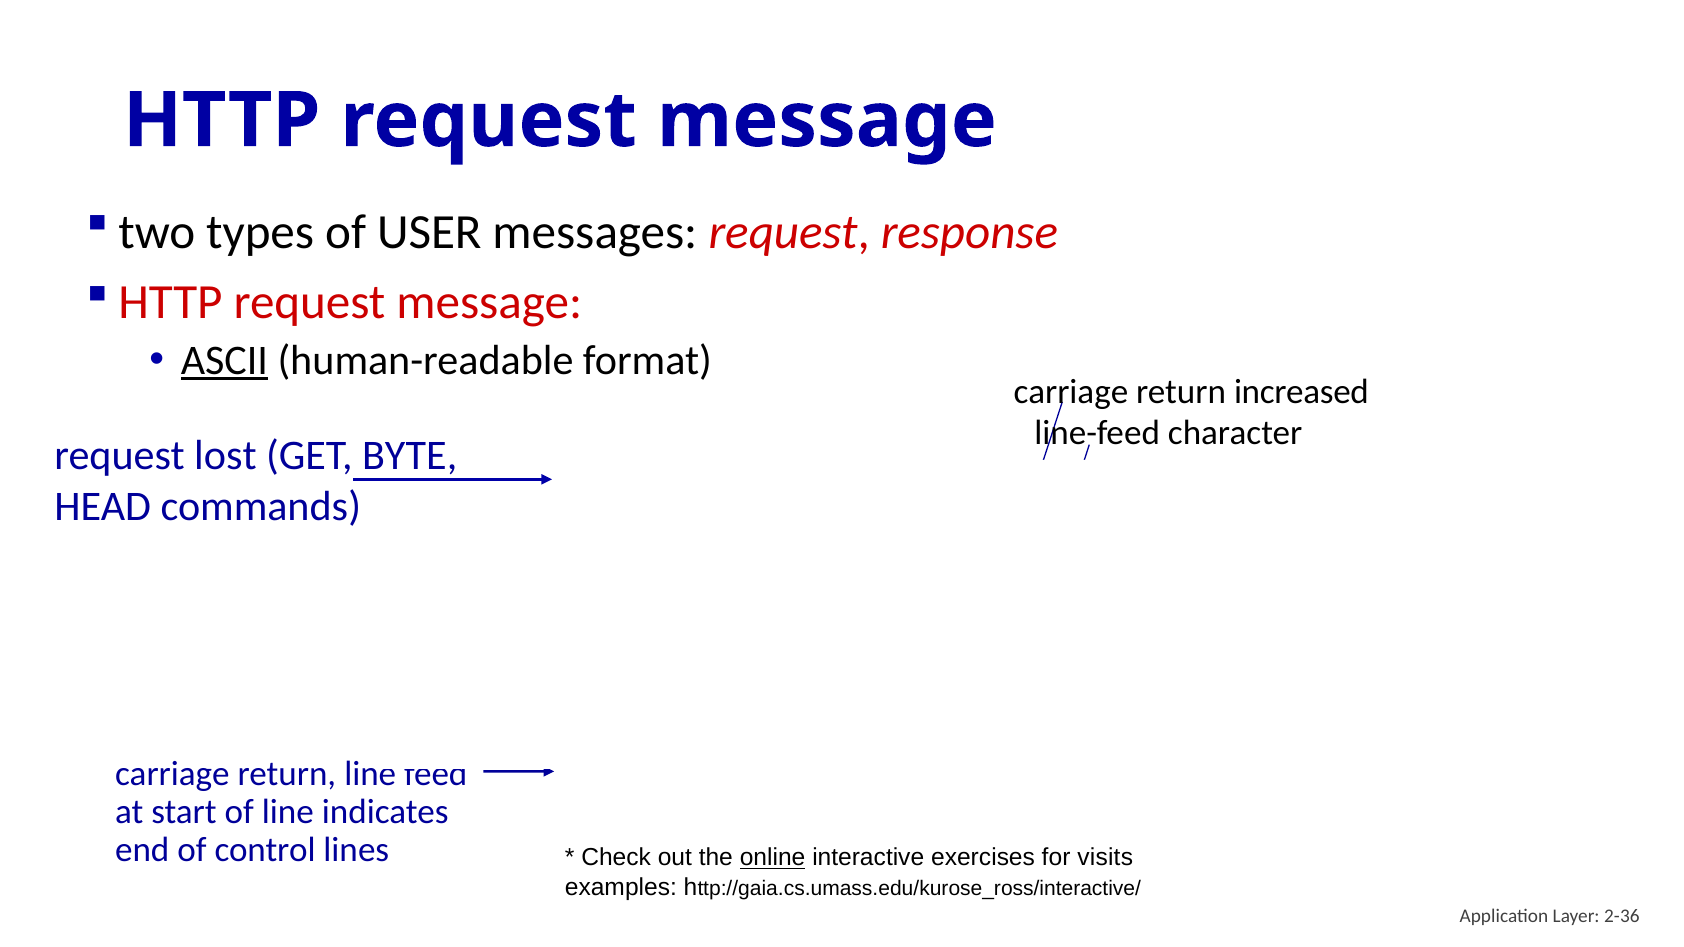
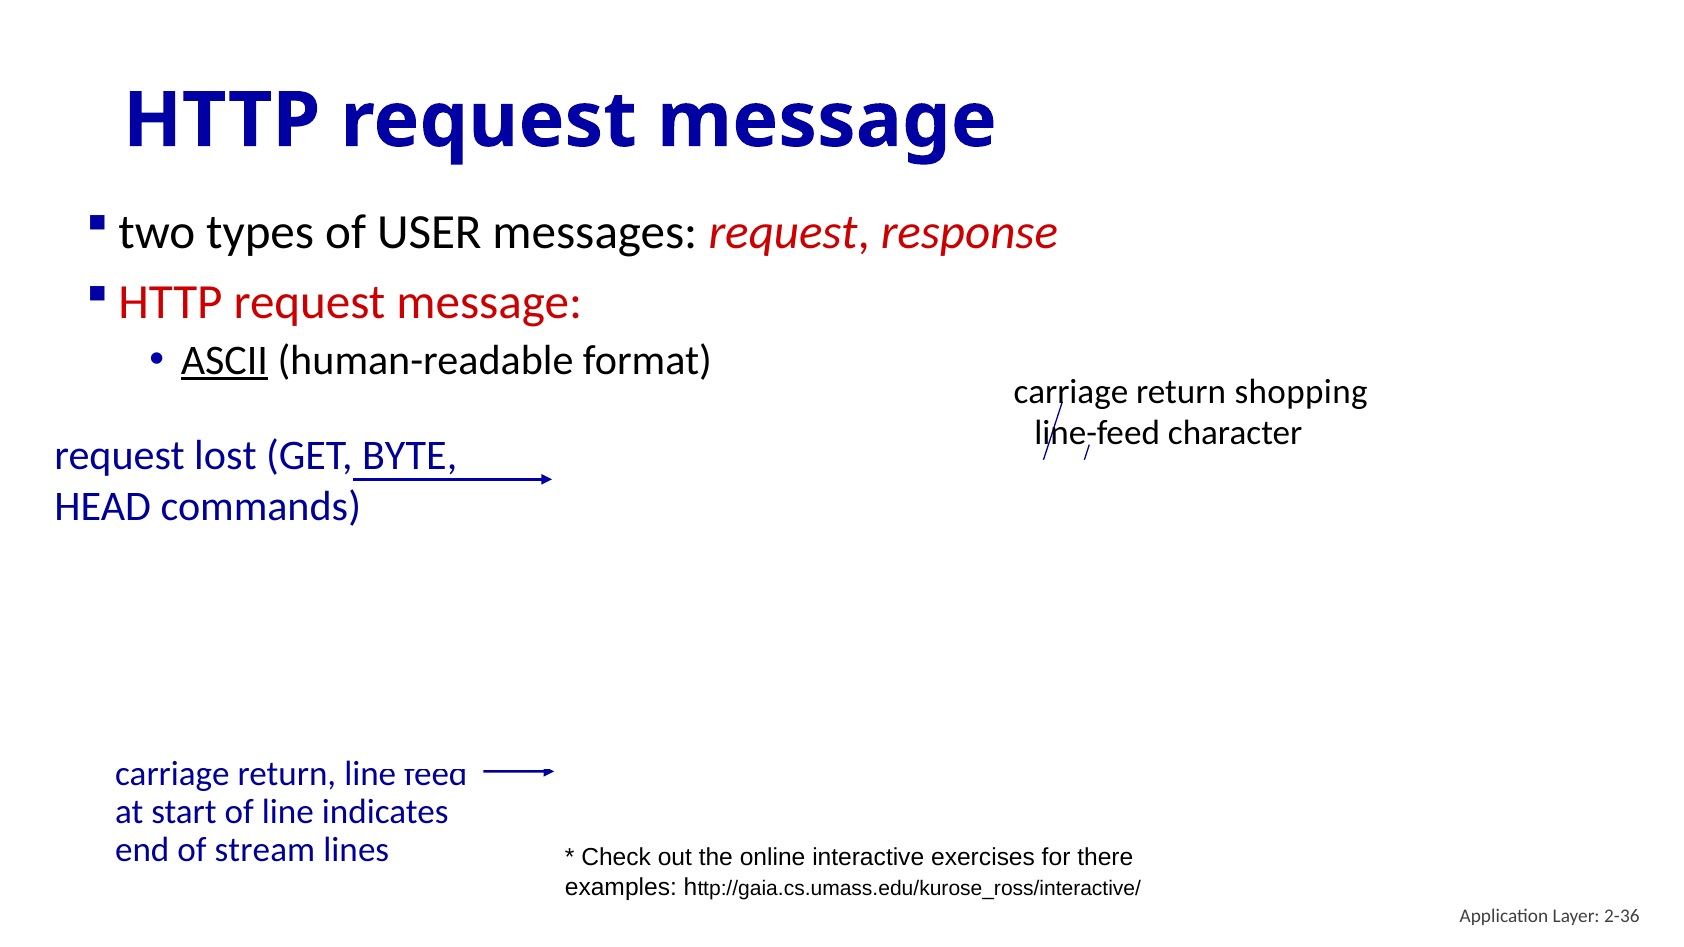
increased: increased -> shopping (1301, 392)
control: control -> stream (265, 850)
online underline: present -> none (773, 858)
visits: visits -> there (1105, 858)
